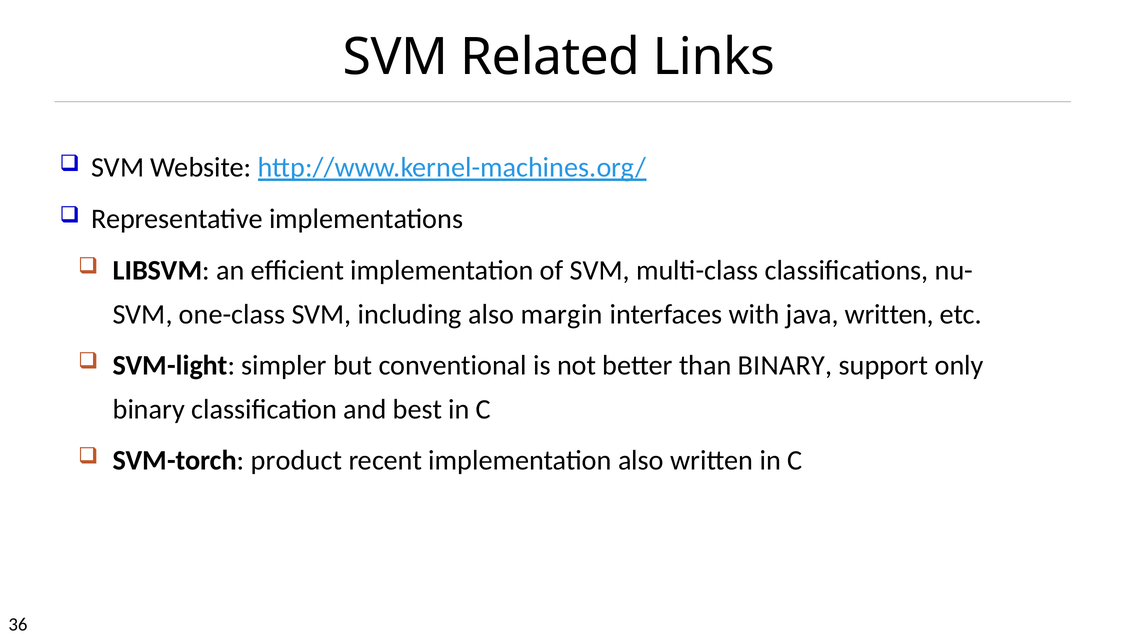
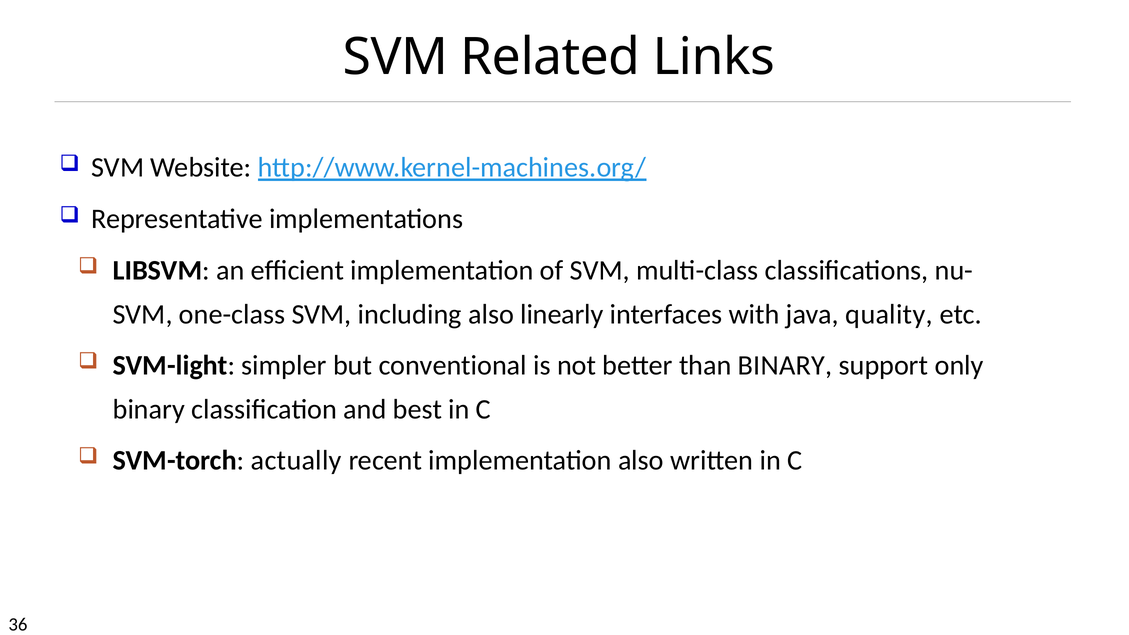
margin: margin -> linearly (562, 314)
java written: written -> quality (889, 314)
product: product -> actually (296, 460)
